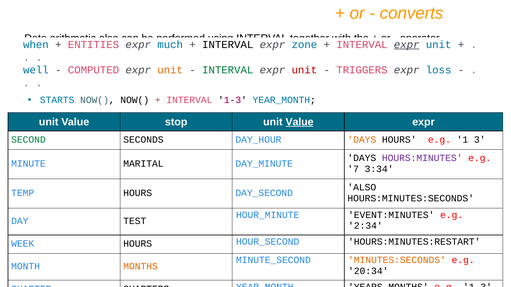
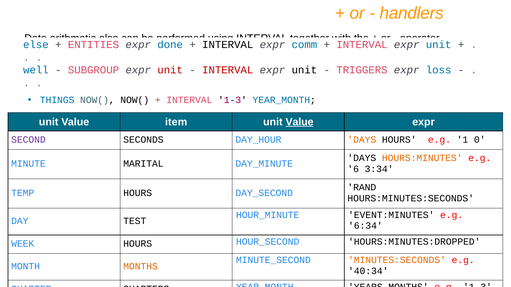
converts: converts -> handlers (412, 13)
when: when -> else (36, 45)
much: much -> done (170, 45)
zone: zone -> comm (304, 45)
expr underline: present -> none (407, 45)
COMPUTED: COMPUTED -> SUBGROUP (93, 70)
unit colour: orange -> red (170, 70)
INTERVAL colour: green -> red (228, 70)
unit colour: red -> black (304, 70)
STARTS: STARTS -> THINGS (57, 100)
stop: stop -> item (176, 122)
SECOND colour: green -> purple (28, 140)
3: 3 -> 0 (480, 140)
HOURS:MINUTES colour: purple -> orange (422, 158)
7: 7 -> 6 (353, 169)
ALSO: ALSO -> RAND (362, 188)
2:34: 2:34 -> 6:34 (365, 226)
HOURS:MINUTES:RESTART: HOURS:MINUTES:RESTART -> HOURS:MINUTES:DROPPED (414, 242)
20:34: 20:34 -> 40:34 (368, 271)
